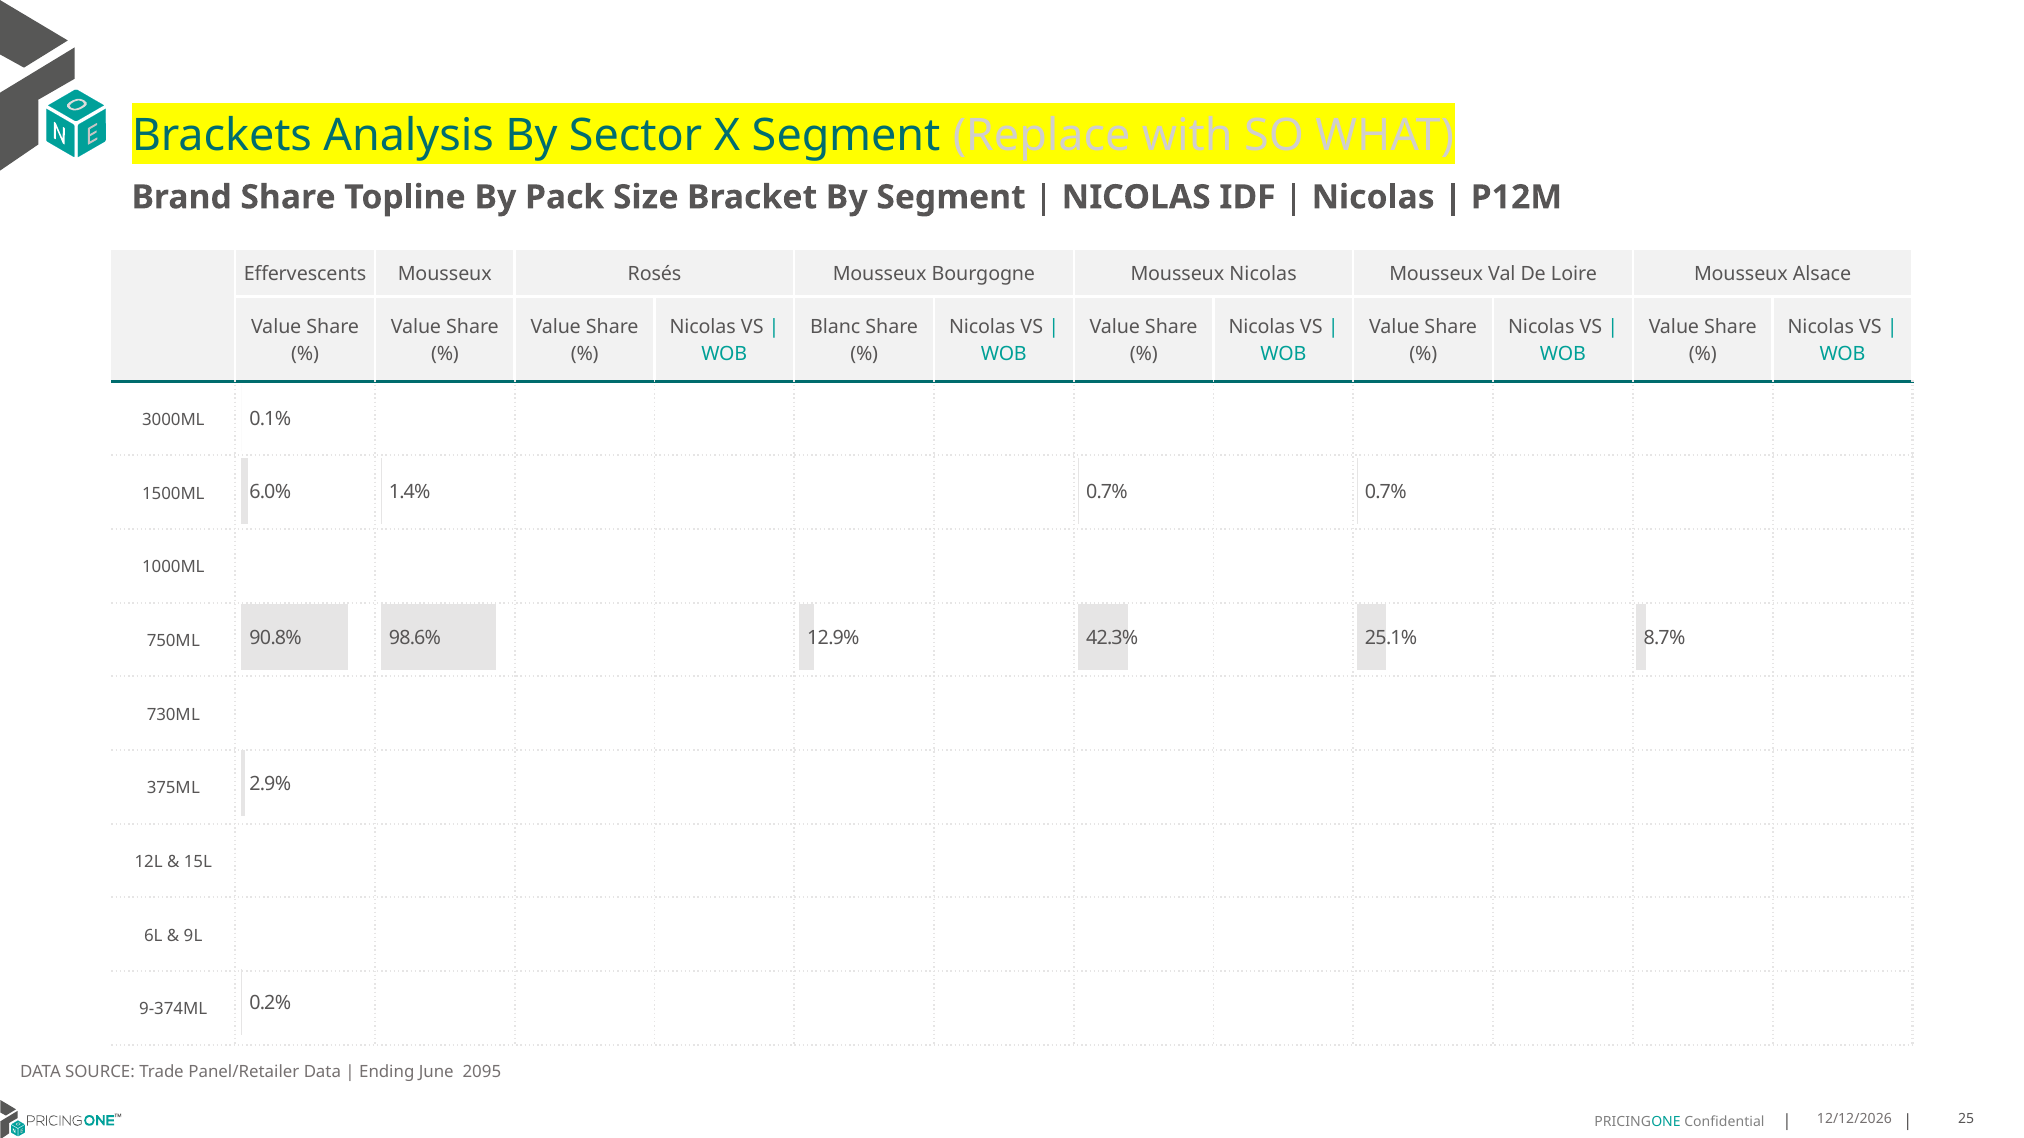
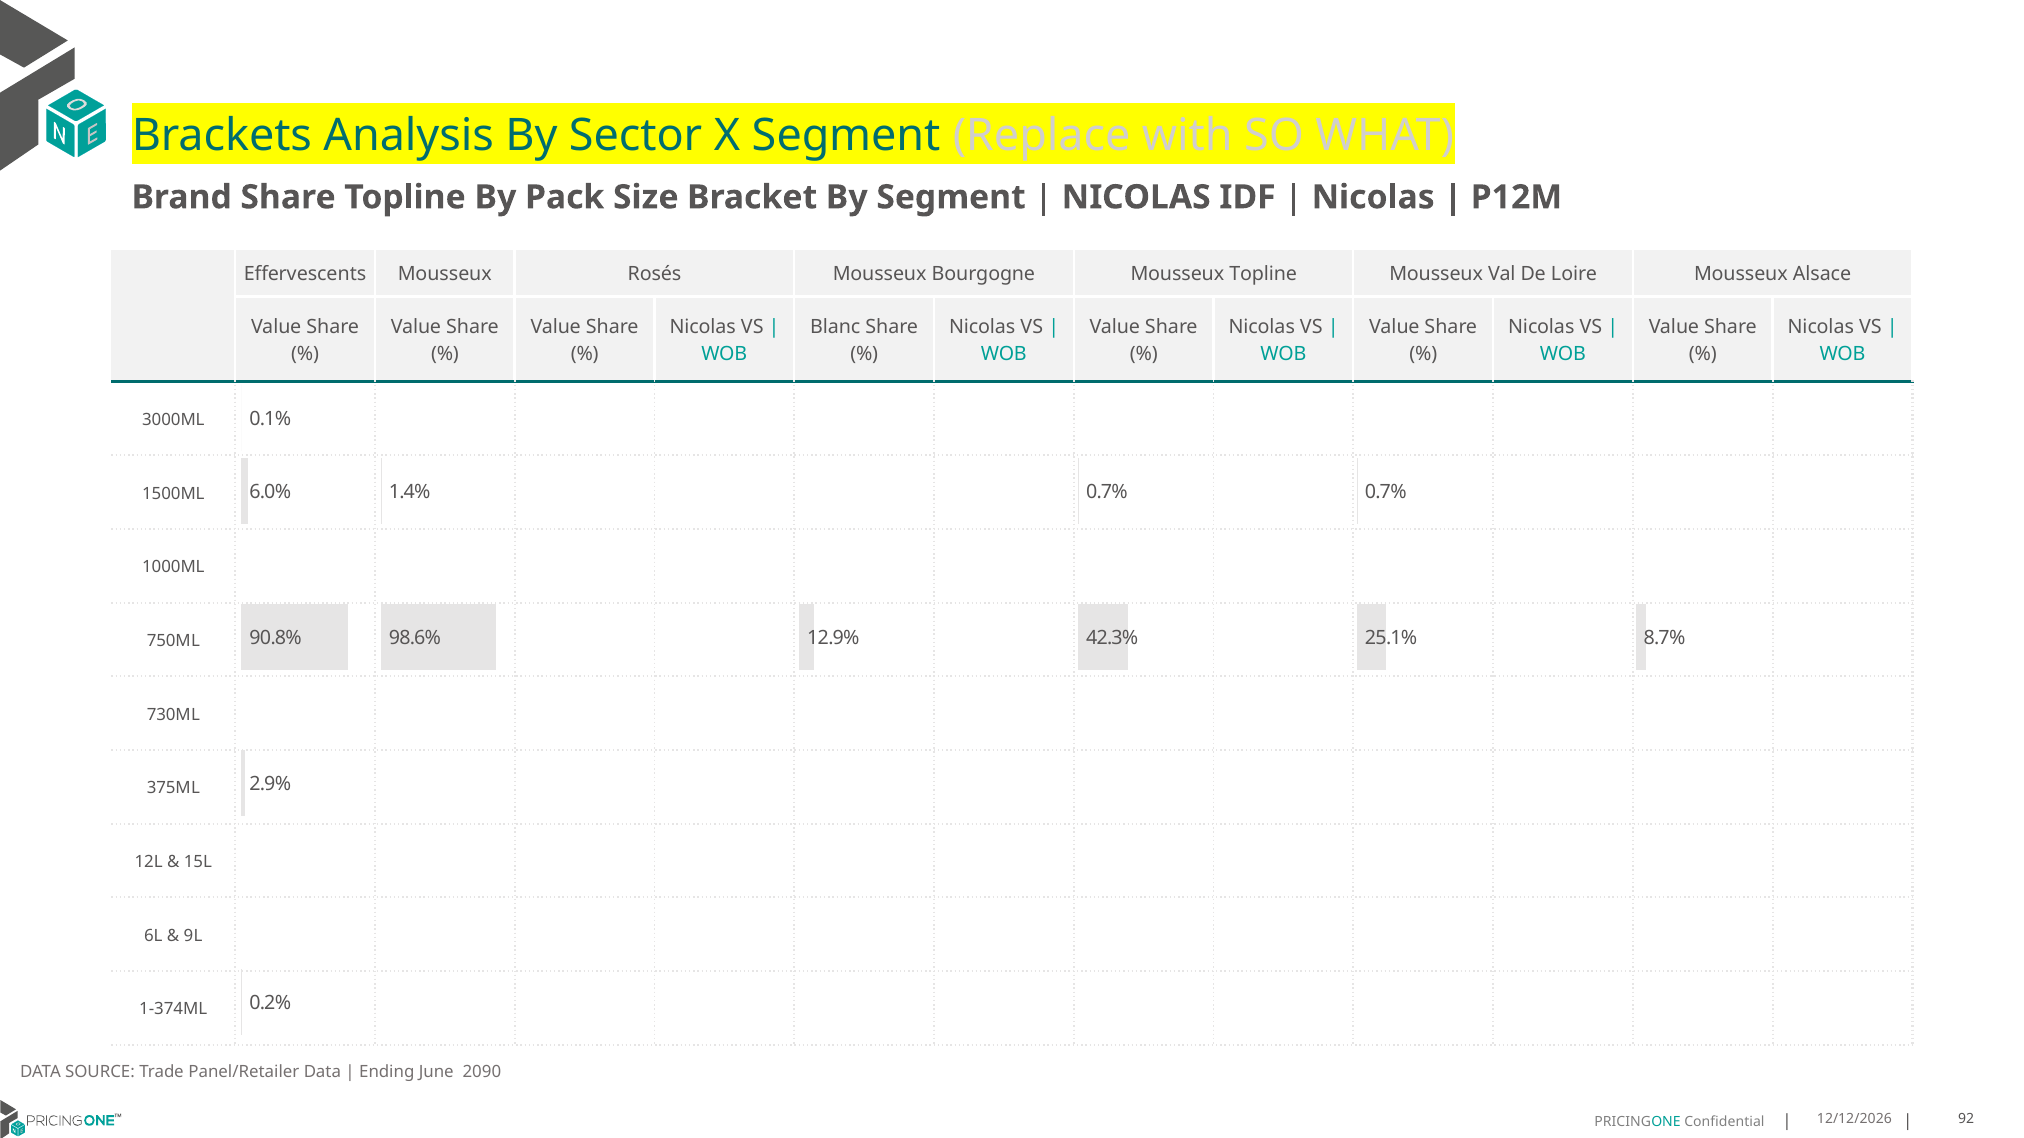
Mousseux Nicolas: Nicolas -> Topline (1263, 274)
9-374ML: 9-374ML -> 1-374ML (173, 1010)
2095: 2095 -> 2090 (482, 1072)
25: 25 -> 92 (1966, 1119)
